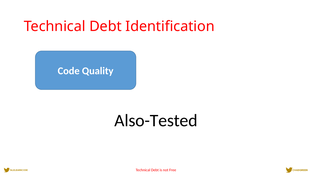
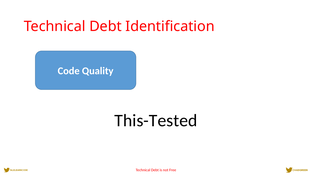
Also-Tested: Also-Tested -> This-Tested (156, 120)
